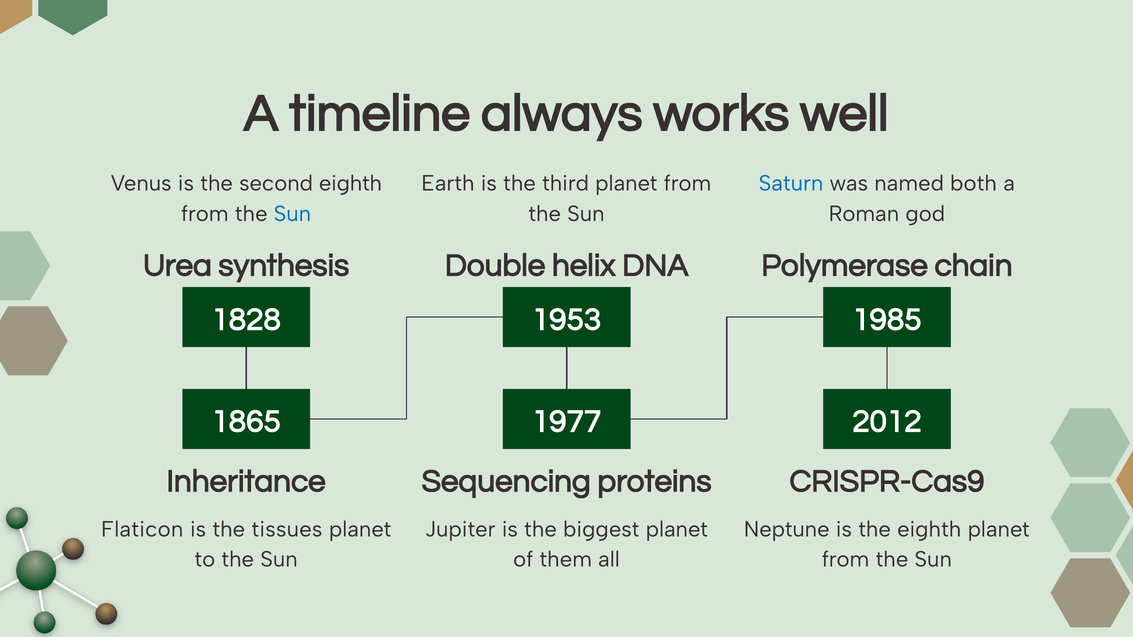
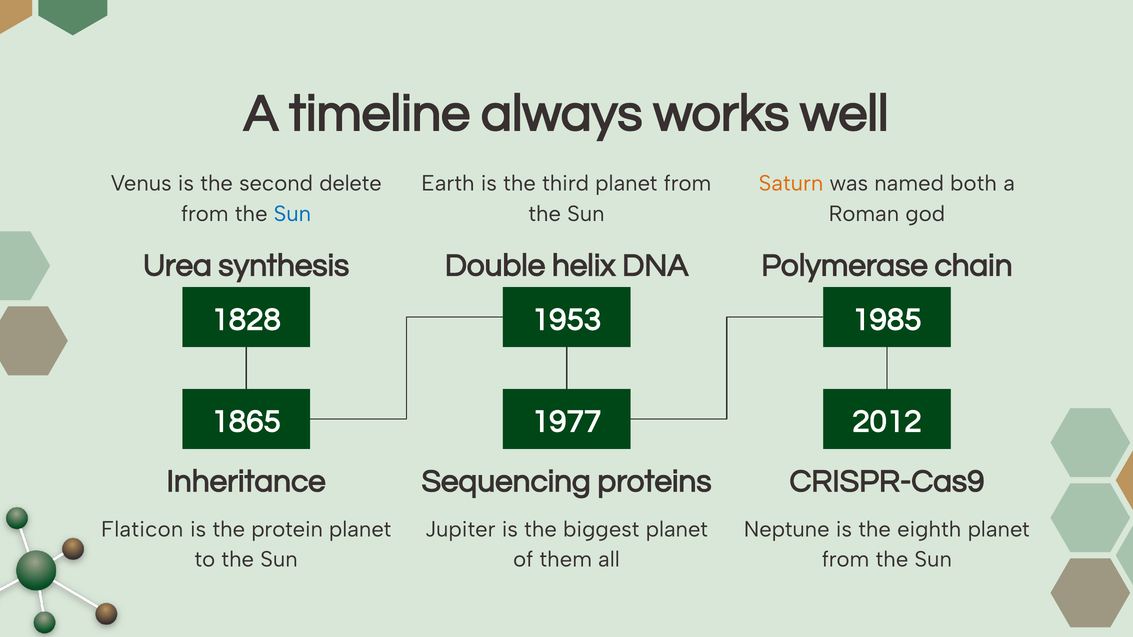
second eighth: eighth -> delete (350, 184)
Saturn colour: blue -> orange (791, 184)
tissues: tissues -> protein (287, 530)
